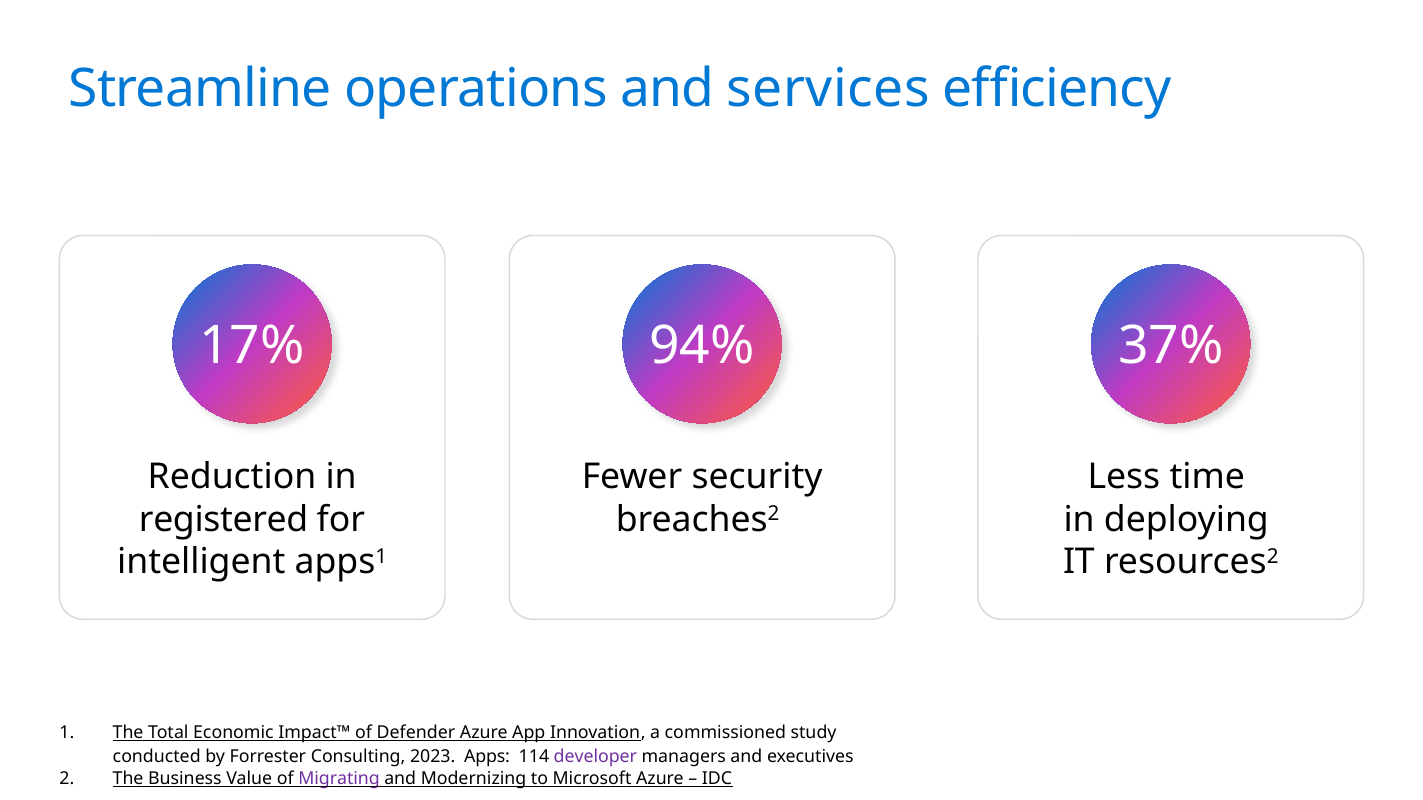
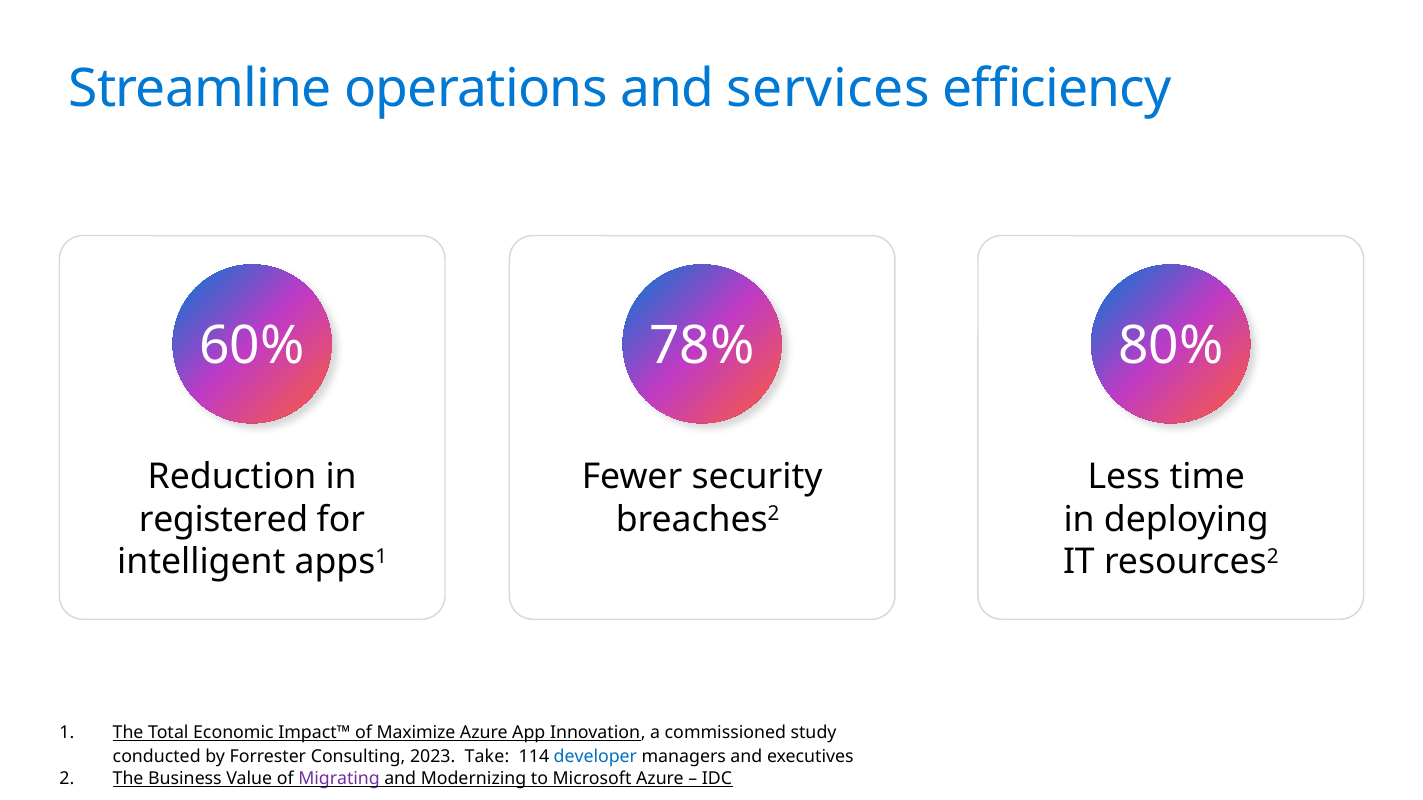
17%: 17% -> 60% (252, 346)
94%: 94% -> 78% (702, 346)
37%: 37% -> 80% (1171, 346)
Defender: Defender -> Maximize (416, 733)
Apps: Apps -> Take (487, 757)
developer colour: purple -> blue (595, 757)
